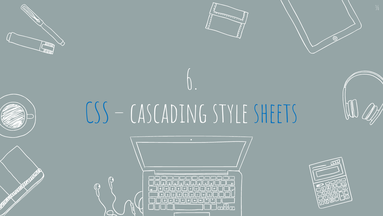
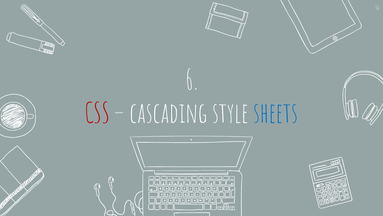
CSS colour: blue -> red (97, 114)
